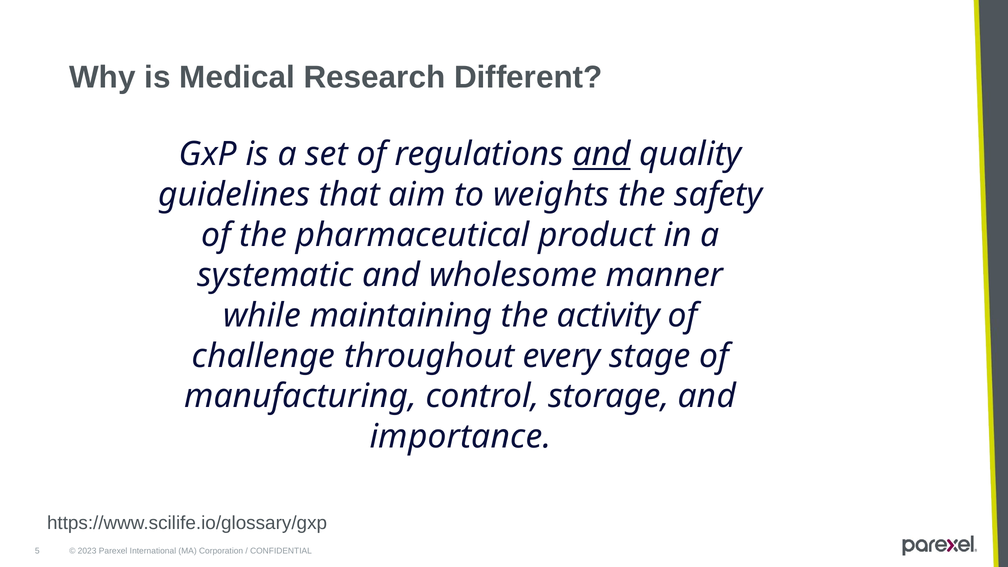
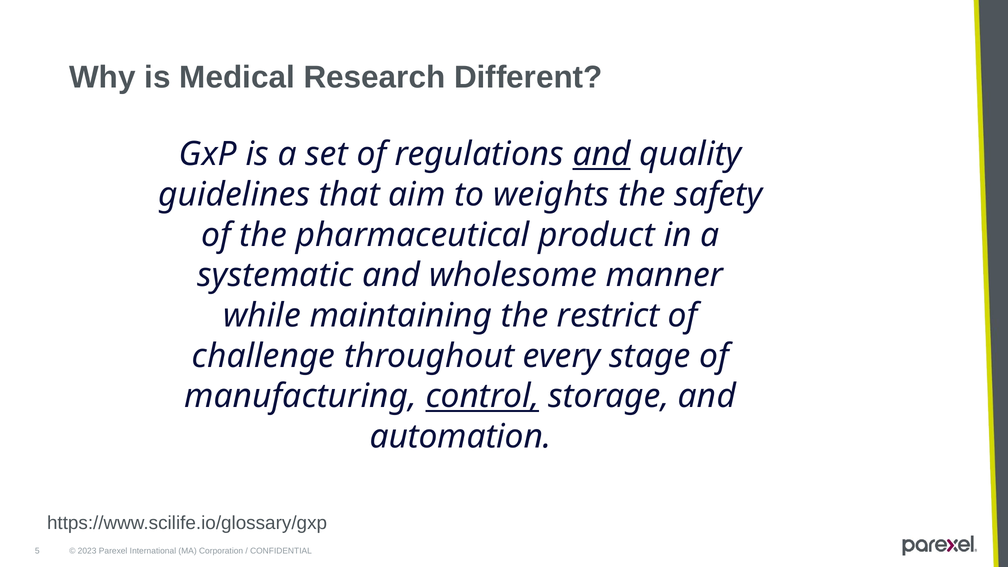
activity: activity -> restrict (608, 316)
control underline: none -> present (482, 396)
importance: importance -> automation (461, 437)
